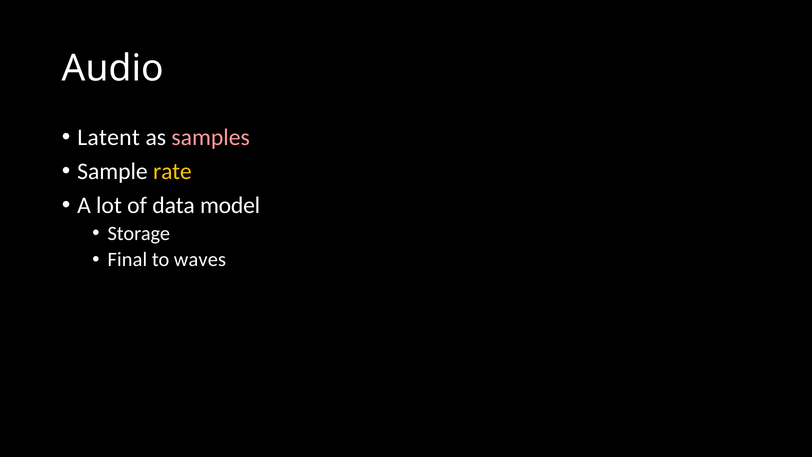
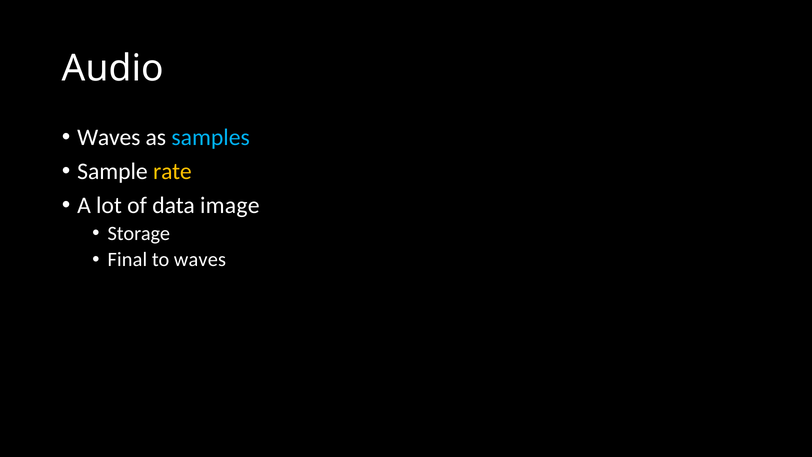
Latent: Latent -> Waves (109, 137)
samples colour: pink -> light blue (211, 137)
model: model -> image (230, 205)
